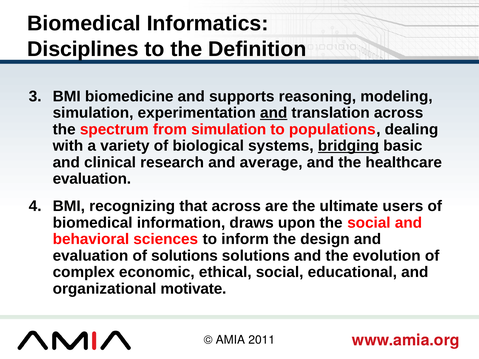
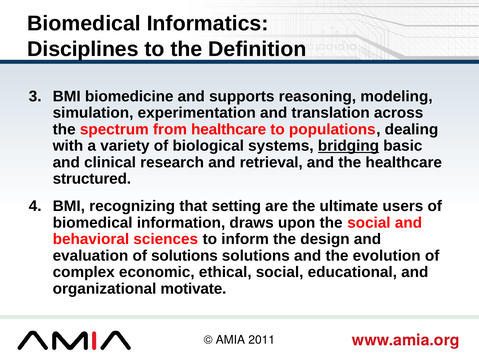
and underline: present -> none (274, 113)
from simulation: simulation -> healthcare (229, 130)
average: average -> retrieval (271, 163)
evaluation: evaluation -> structured (92, 179)
that across: across -> setting (236, 206)
